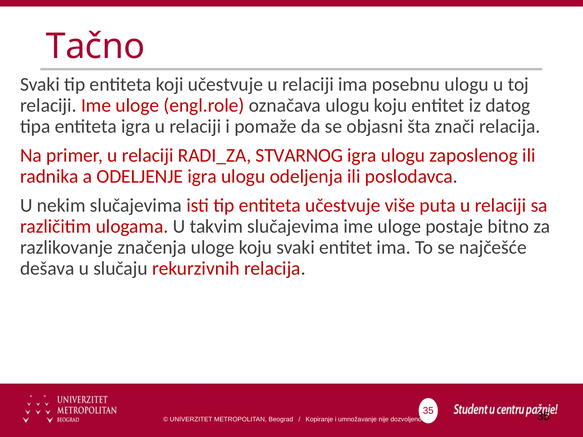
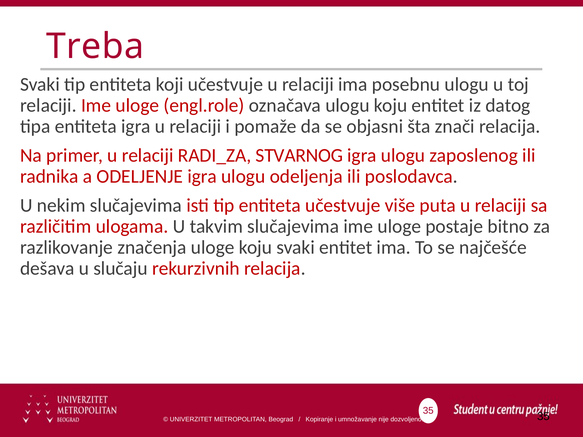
Tačno: Tačno -> Treba (95, 46)
